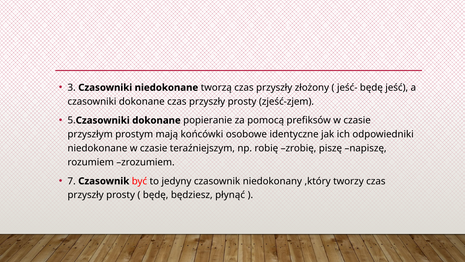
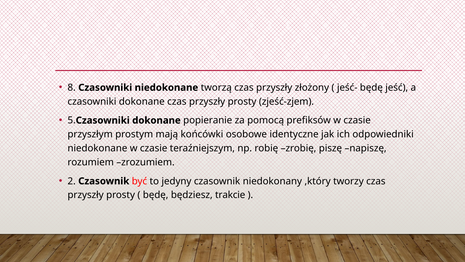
3: 3 -> 8 (72, 87)
7: 7 -> 2 (72, 181)
płynąć: płynąć -> trakcie (230, 195)
